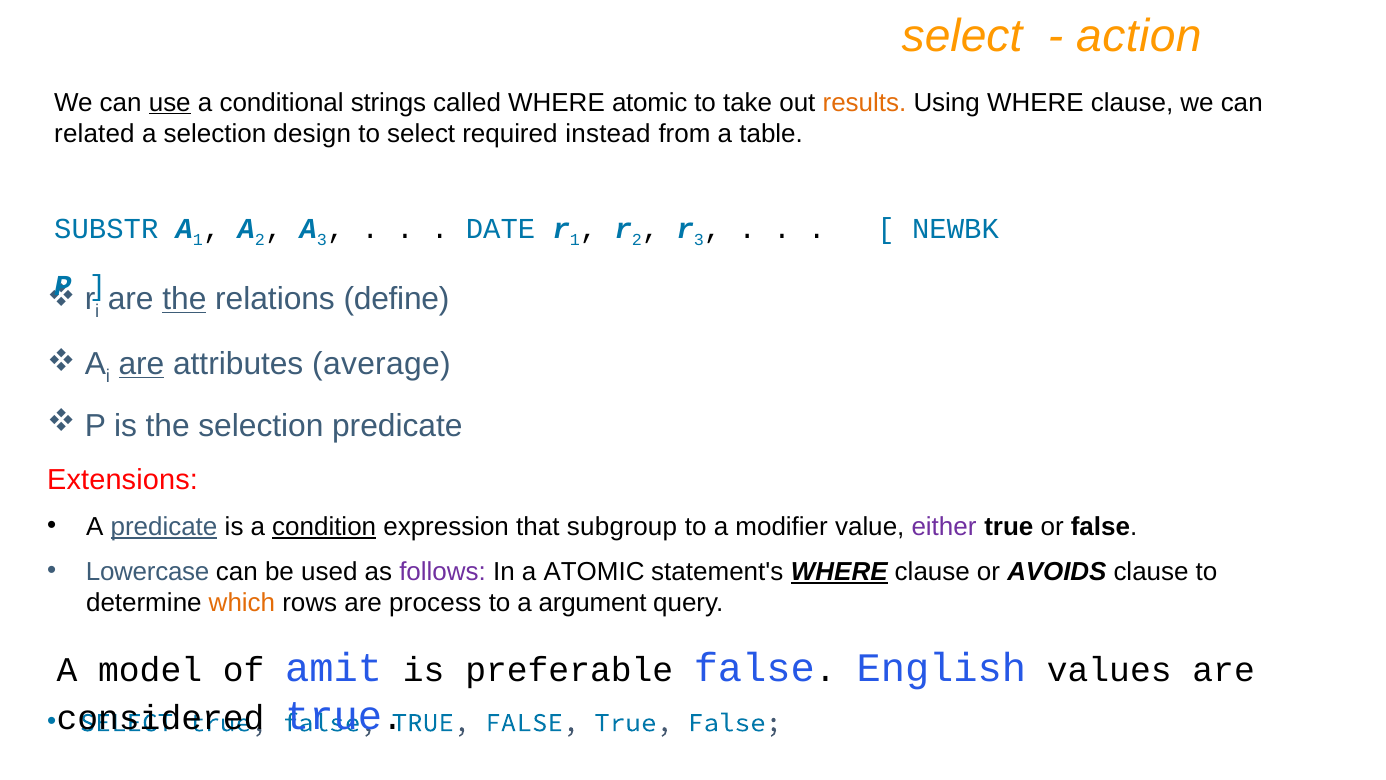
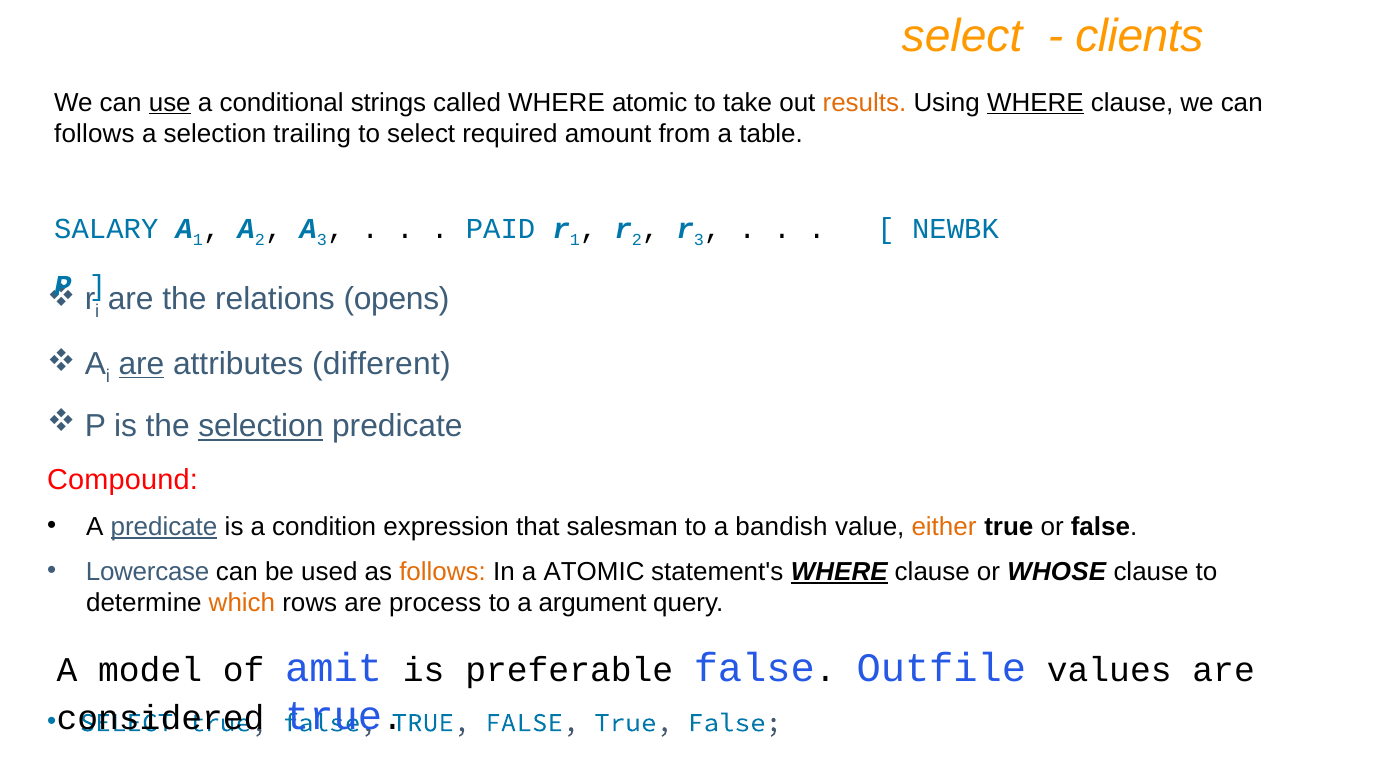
action: action -> clients (1139, 36)
WHERE underline: none -> present (1035, 102)
related: related -> follows (94, 134)
design: design -> trailing (312, 134)
instead: instead -> amount (608, 134)
SUBSTR: SUBSTR -> SALARY (106, 229)
DATE: DATE -> PAID (501, 229)
the underline: present -> none (184, 299)
define: define -> opens (397, 299)
average: average -> different (381, 364)
selection underline: none -> present (261, 426)
Extensions: Extensions -> Compound (123, 480)
condition underline: present -> none (324, 526)
subgroup: subgroup -> salesman (622, 526)
modifier: modifier -> bandish (782, 526)
either colour: purple -> orange (944, 526)
follows colour: purple -> orange (443, 571)
AVOIDS: AVOIDS -> WHOSE (1057, 571)
English: English -> Outfile (941, 668)
